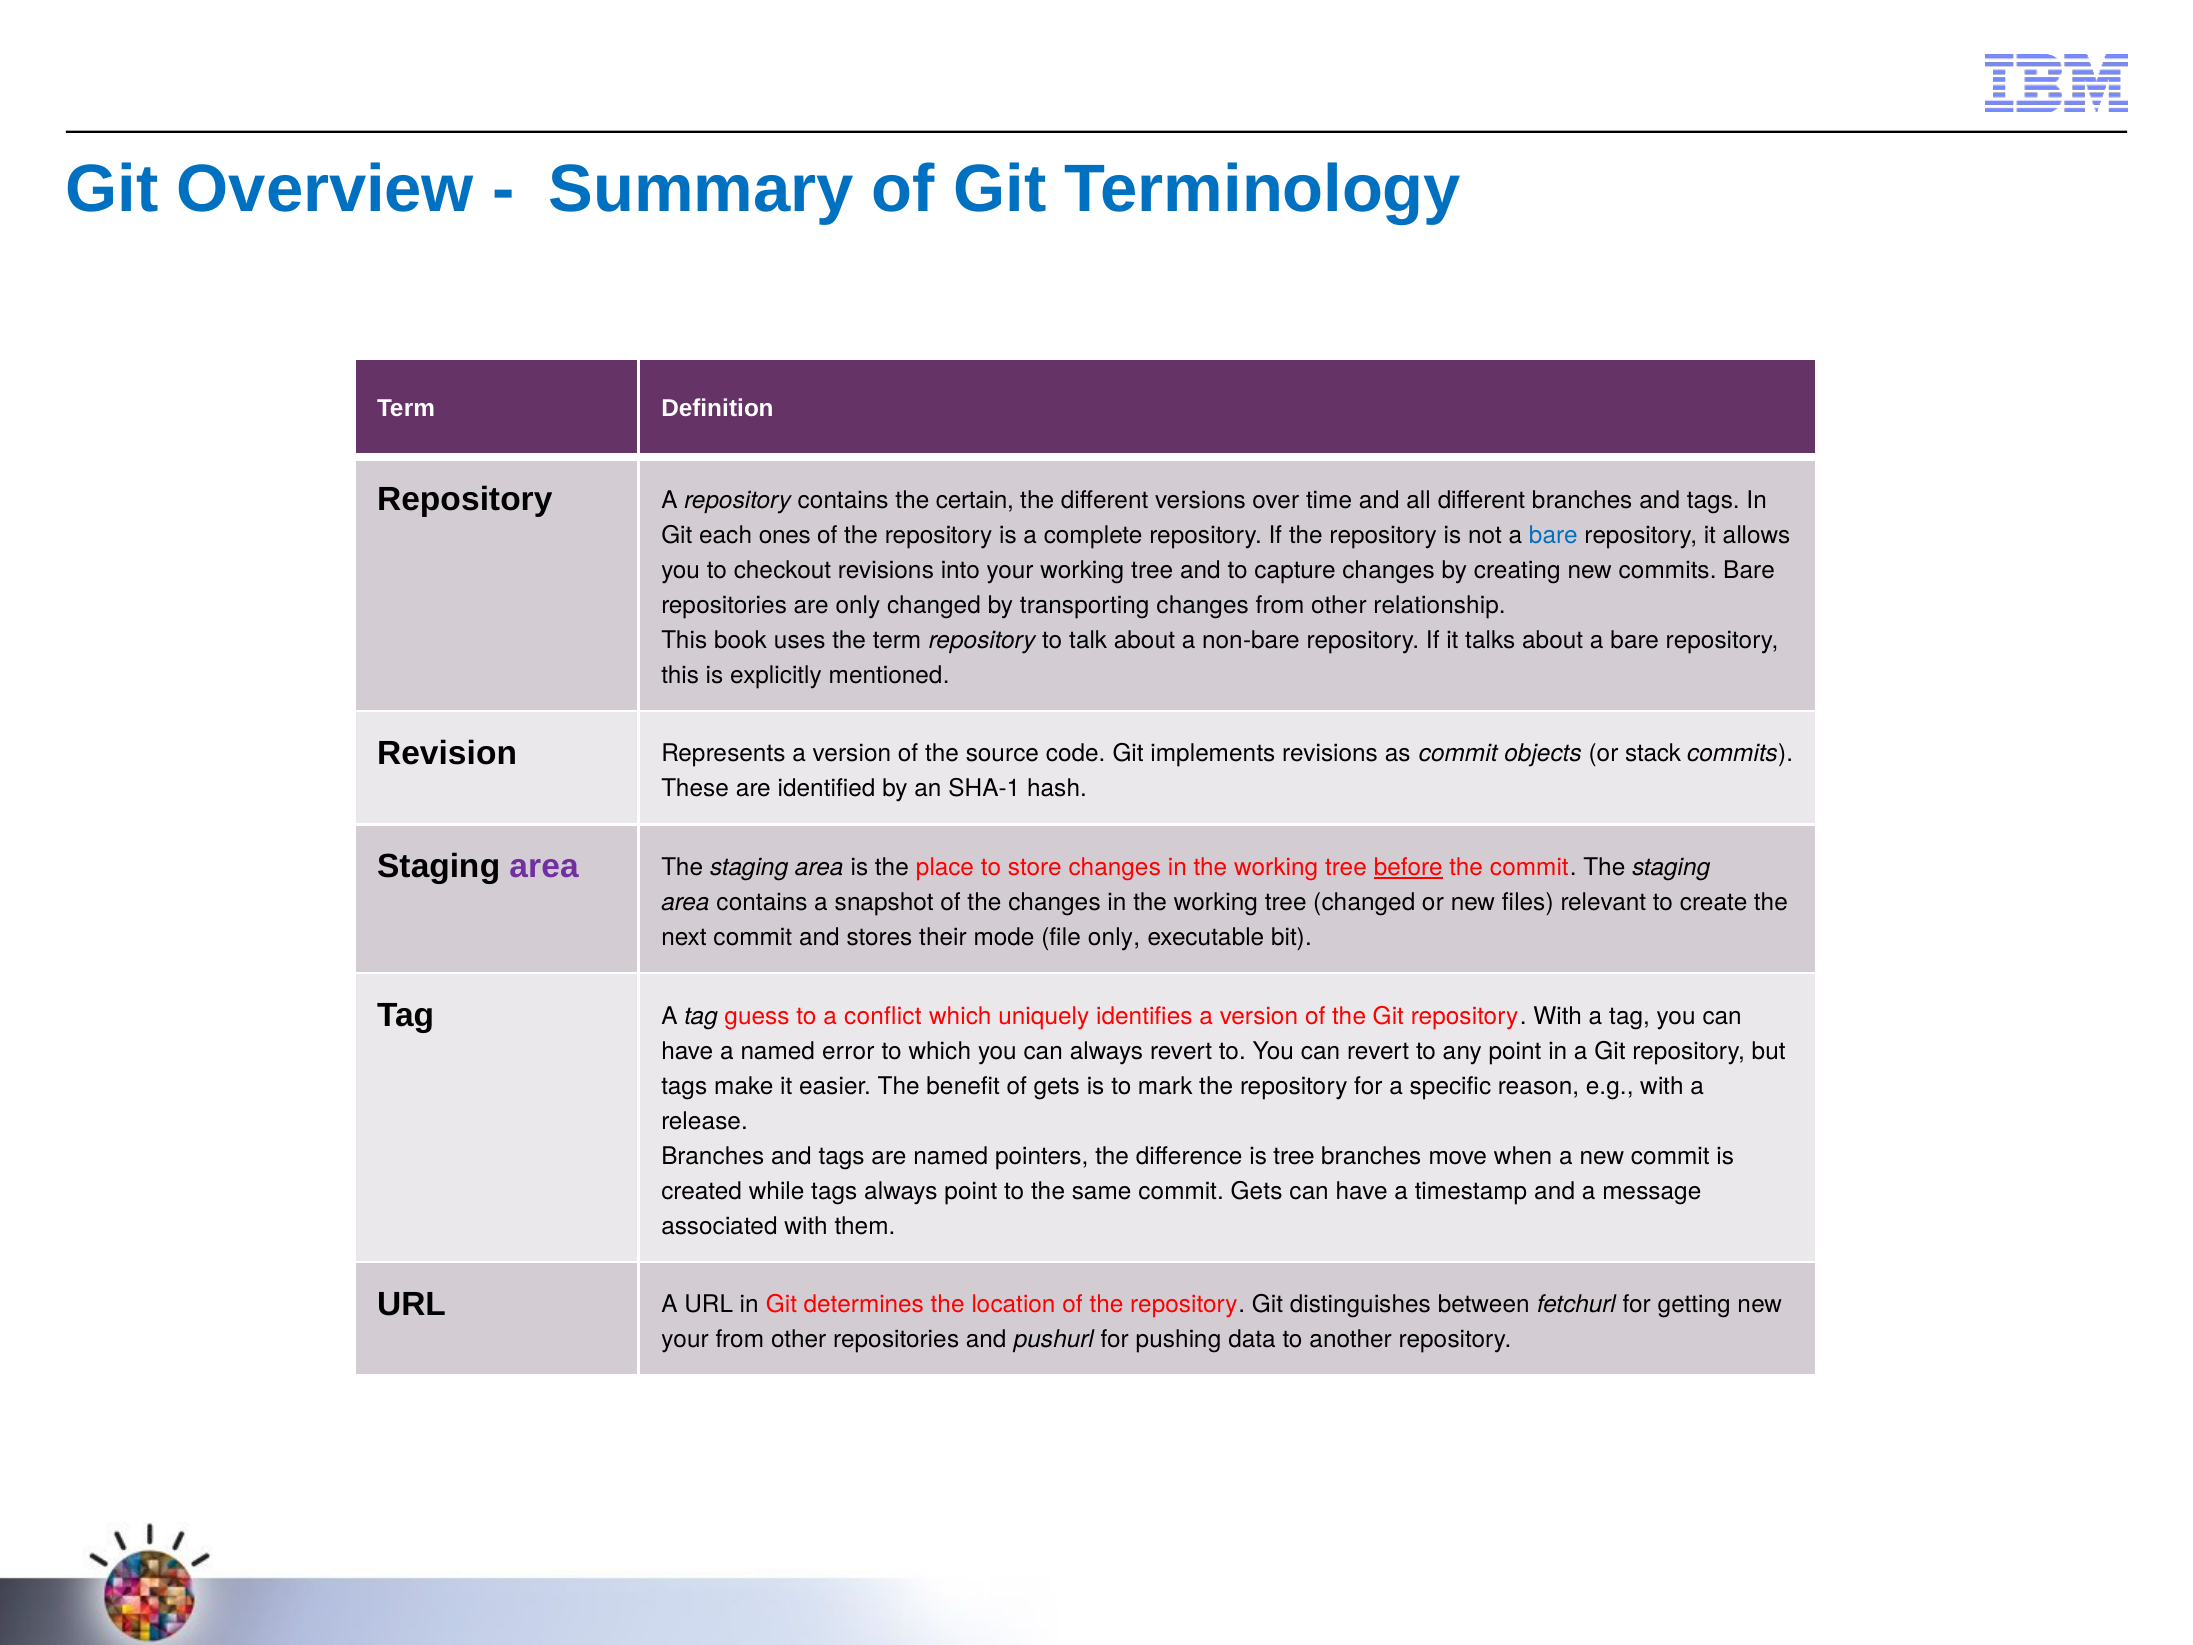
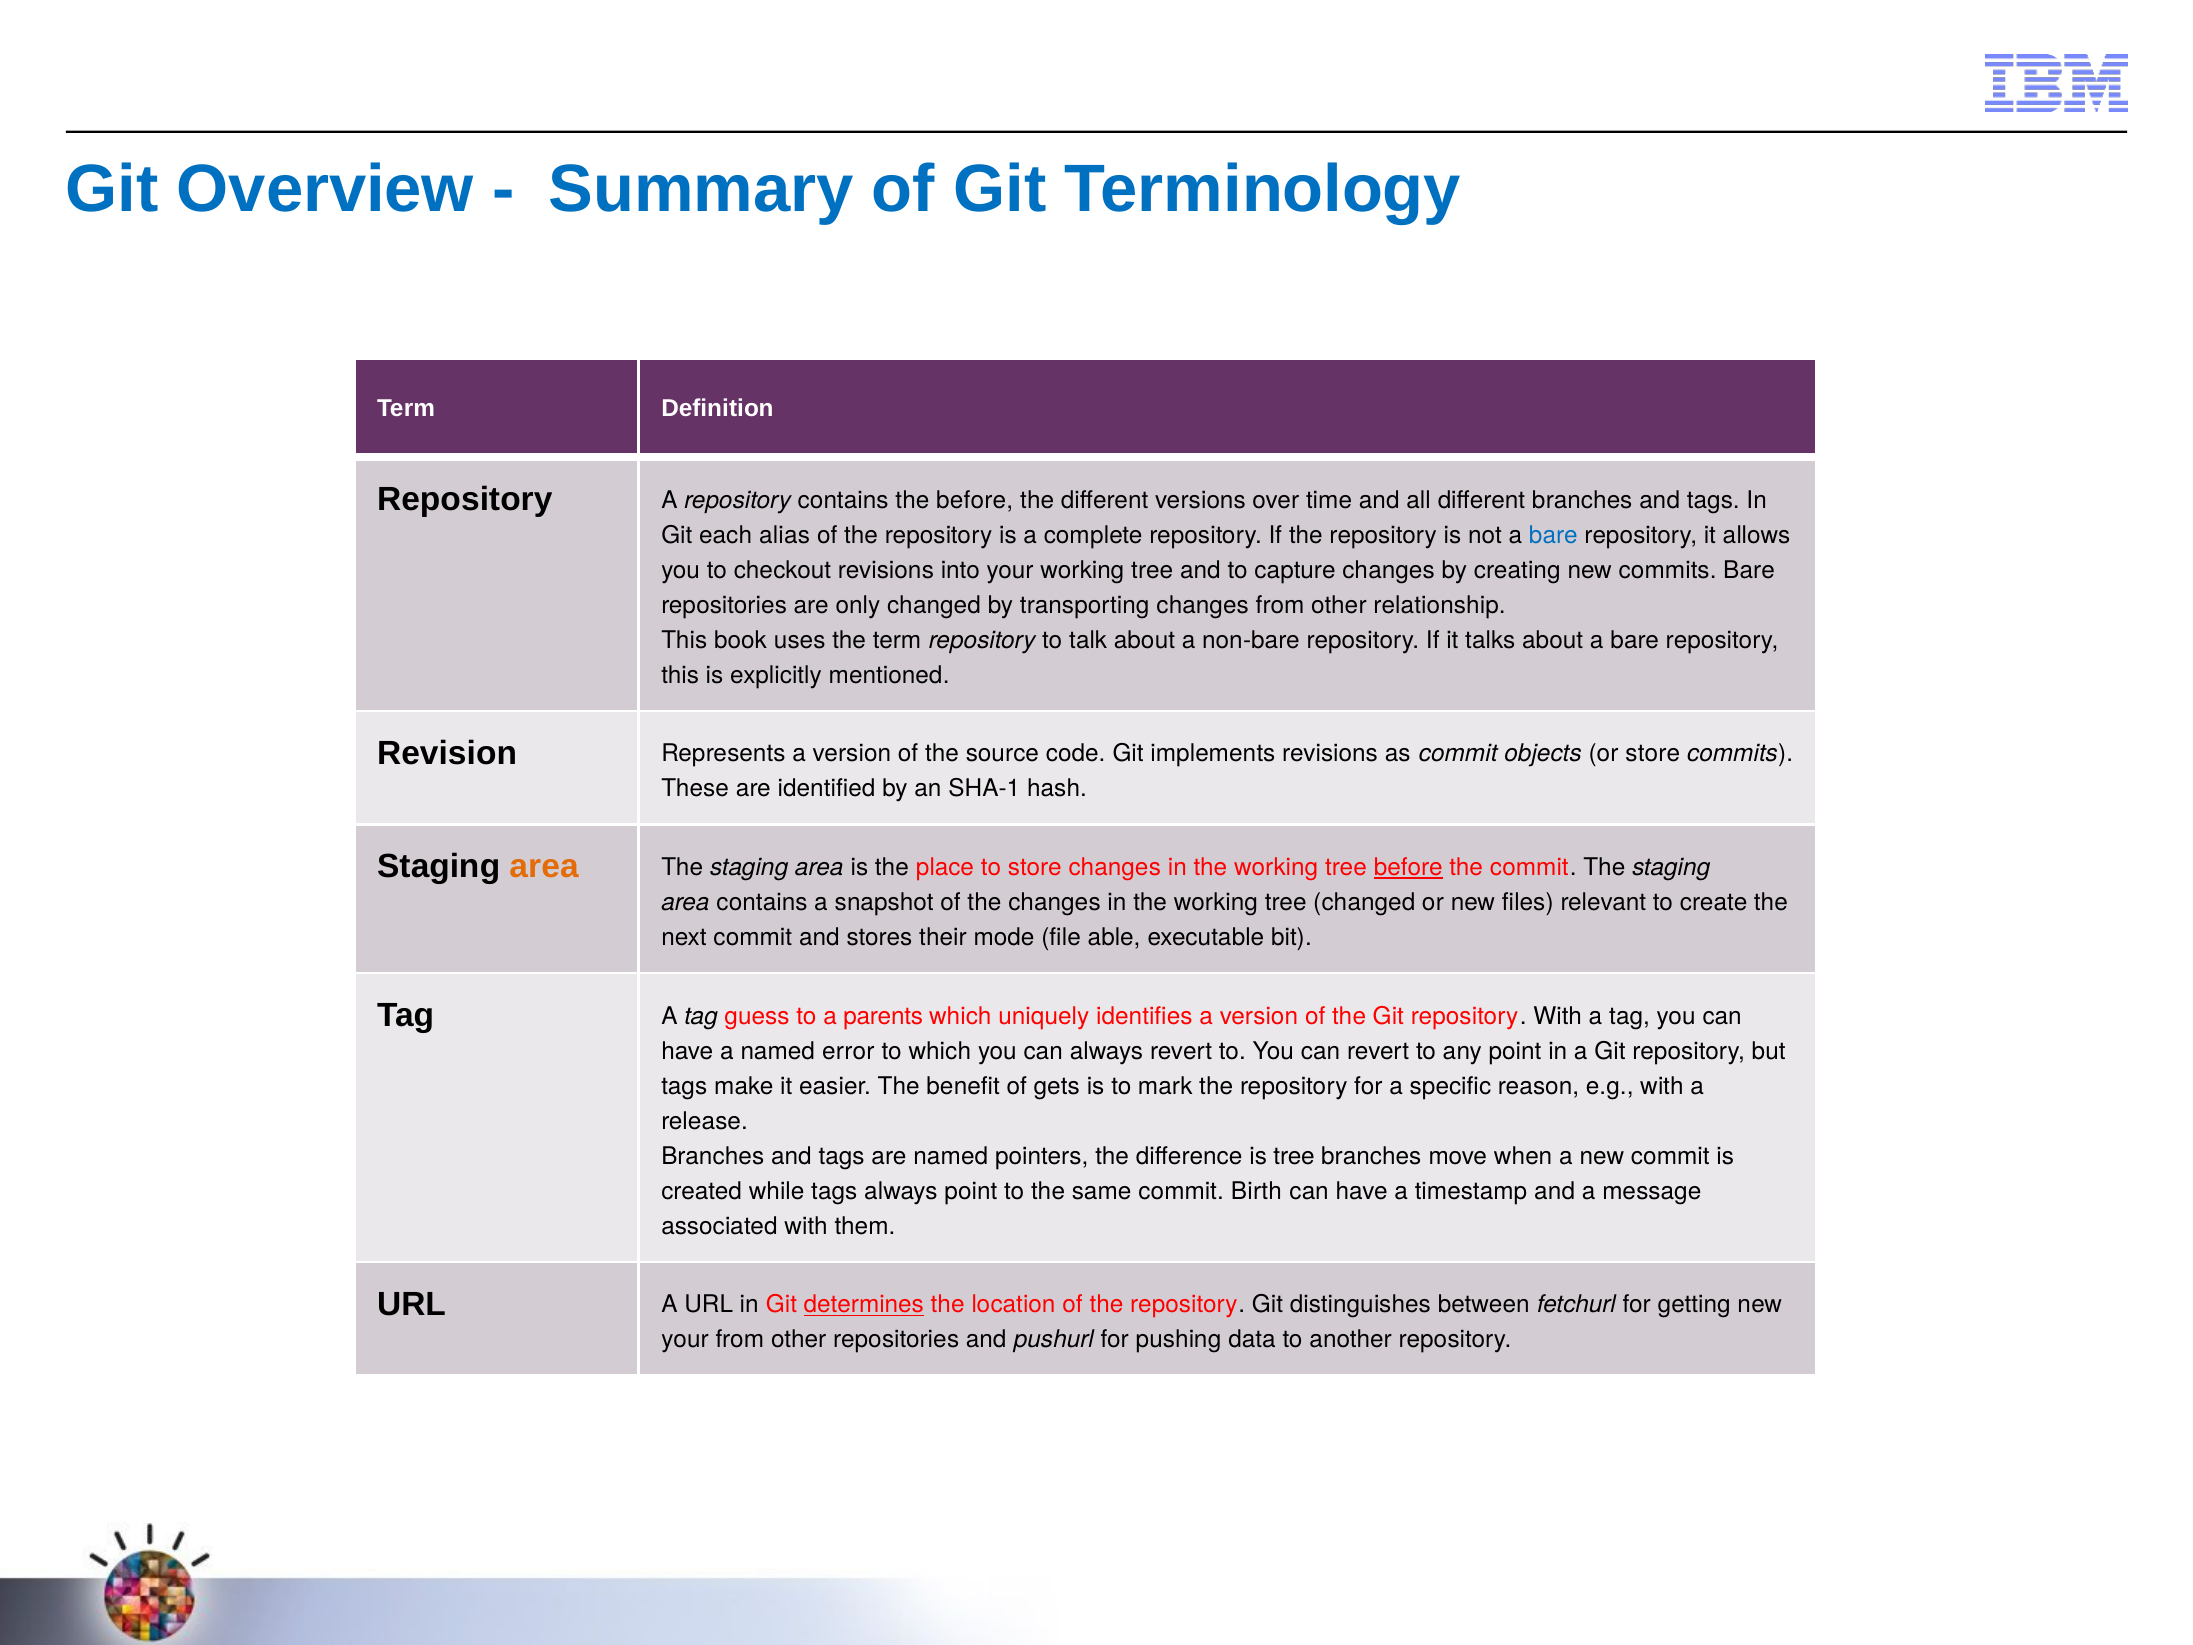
the certain: certain -> before (975, 500)
ones: ones -> alias (785, 535)
or stack: stack -> store (1653, 754)
area colour: purple -> orange (544, 866)
file only: only -> able (1114, 937)
conflict: conflict -> parents (883, 1016)
commit Gets: Gets -> Birth (1256, 1191)
determines underline: none -> present (864, 1305)
